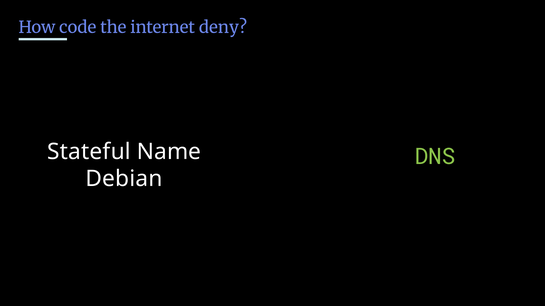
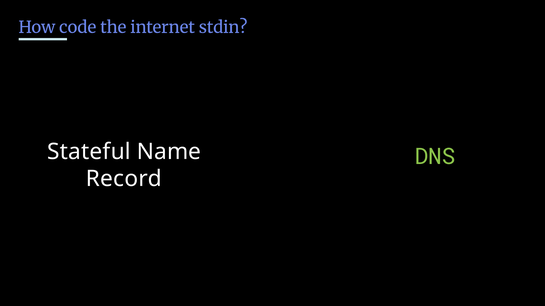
deny: deny -> stdin (223, 27)
Debian: Debian -> Record (124, 179)
